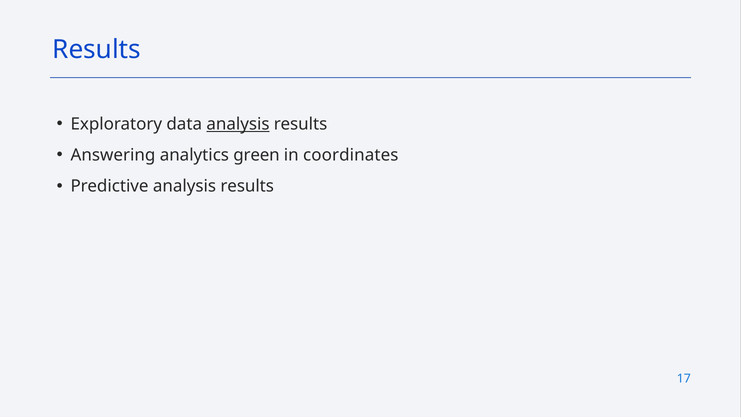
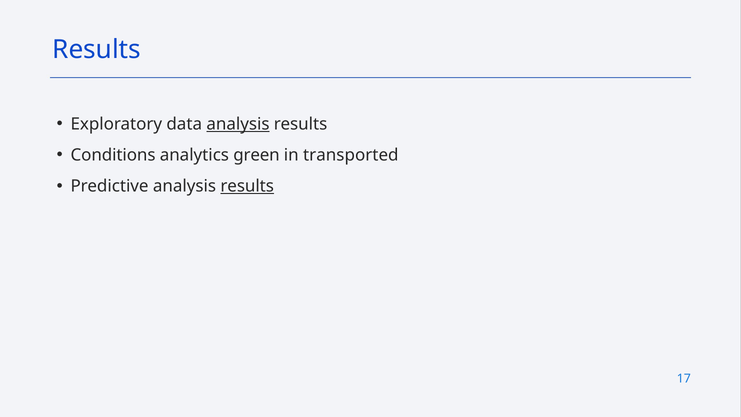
Answering: Answering -> Conditions (113, 155)
coordinates: coordinates -> transported (351, 155)
results underline: none -> present (247, 186)
